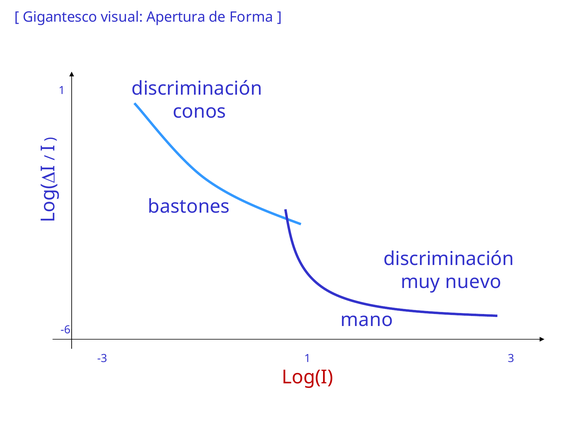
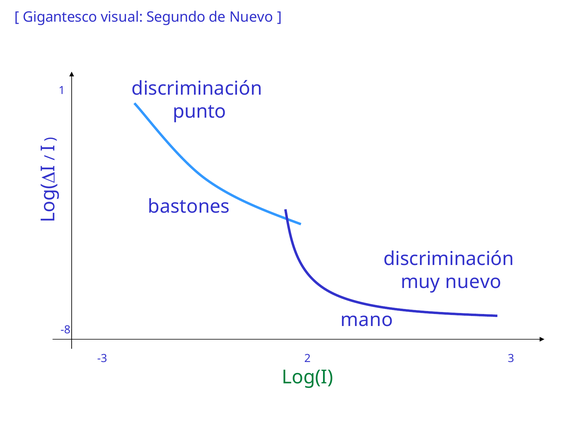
Apertura: Apertura -> Segundo (176, 17)
de Forma: Forma -> Nuevo (251, 17)
conos: conos -> punto (199, 112)
-6: -6 -> -8 (65, 330)
-3 1: 1 -> 2 (307, 358)
Log(I colour: red -> green (308, 377)
